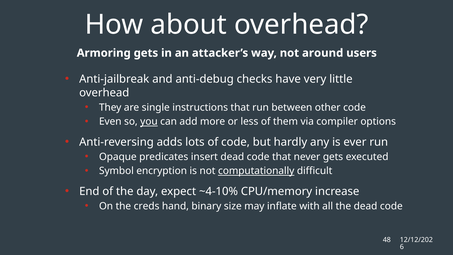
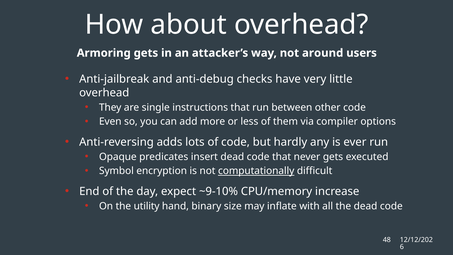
you underline: present -> none (149, 122)
~4-10%: ~4-10% -> ~9-10% (218, 191)
creds: creds -> utility (147, 206)
